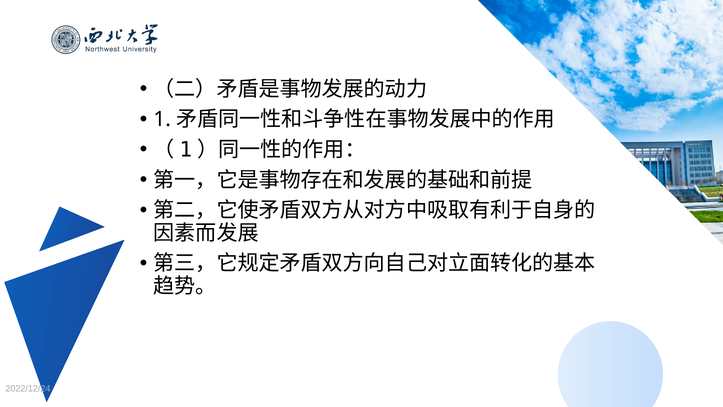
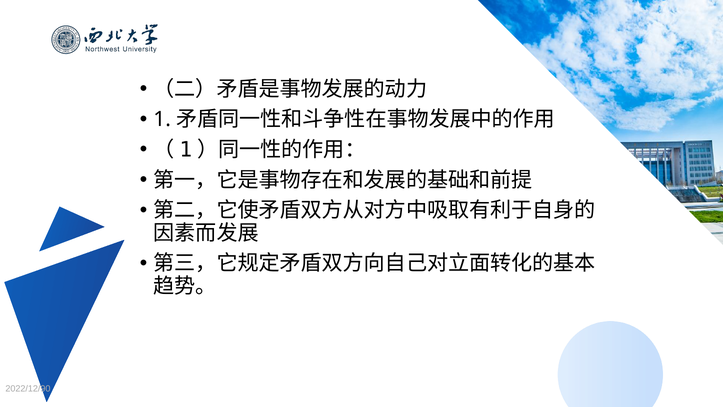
2022/12/24: 2022/12/24 -> 2022/12/90 (28, 388)
